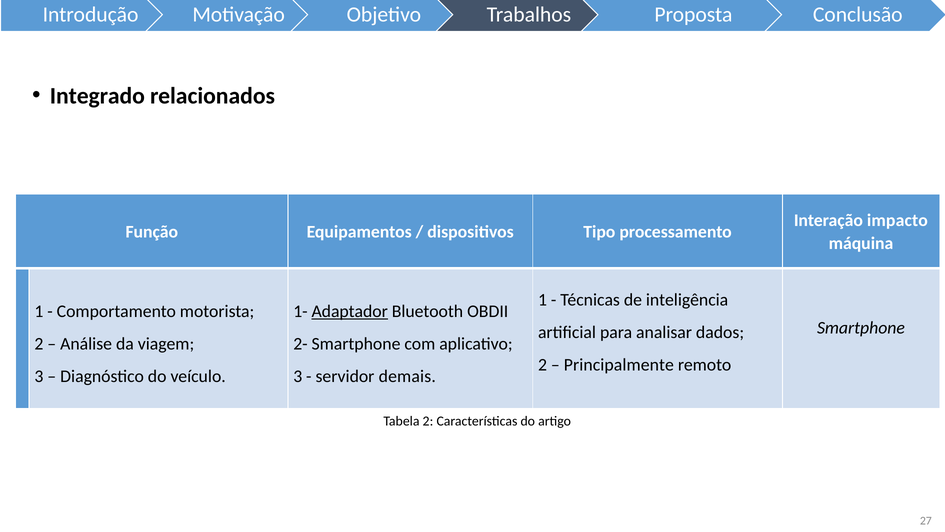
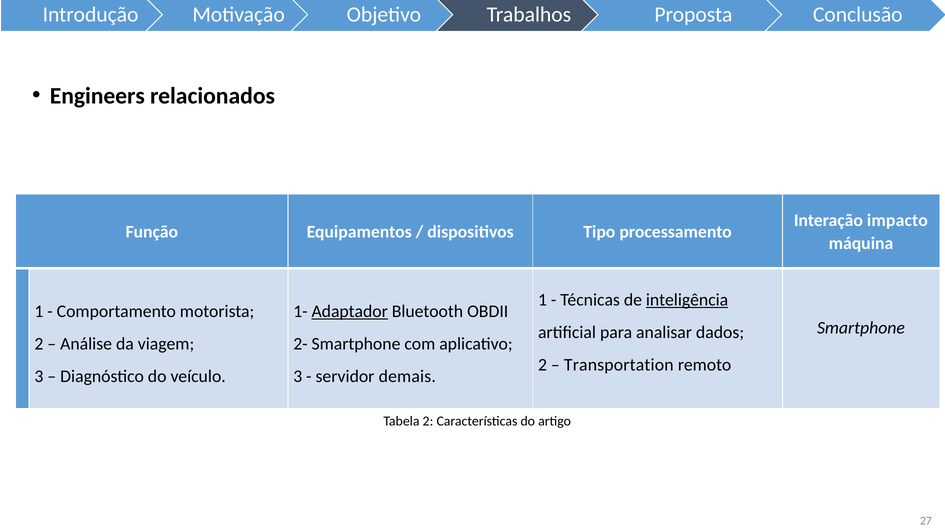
Integrado: Integrado -> Engineers (97, 96)
inteligência underline: none -> present (687, 300)
Principalmente: Principalmente -> Transportation (619, 364)
